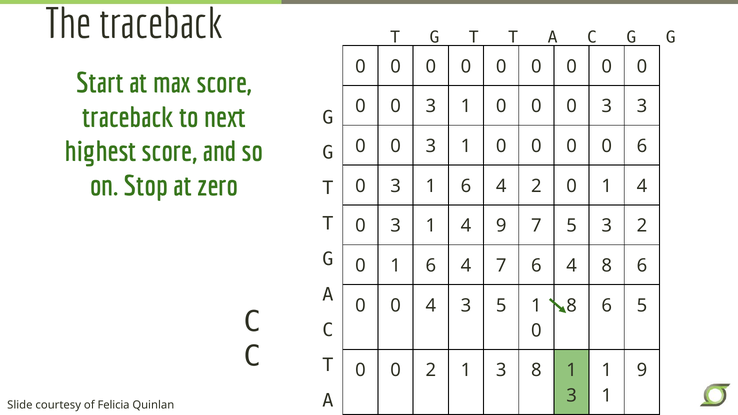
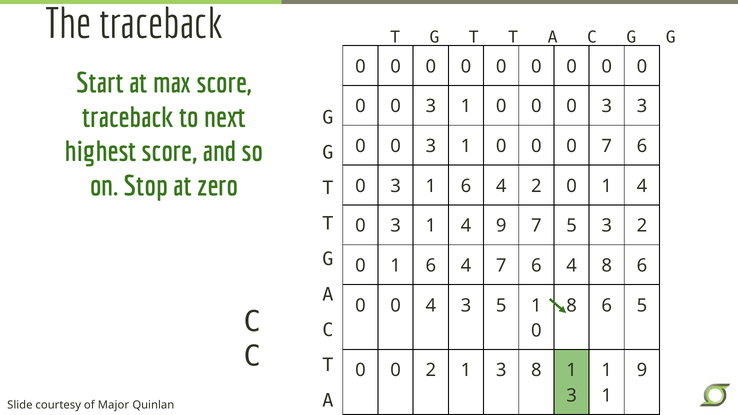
0: 0 -> 7 (607, 146)
Felicia: Felicia -> Major (113, 405)
